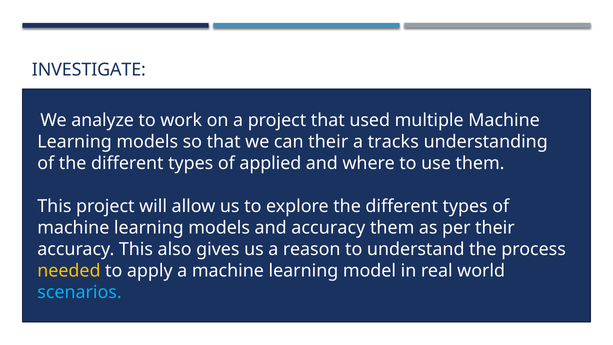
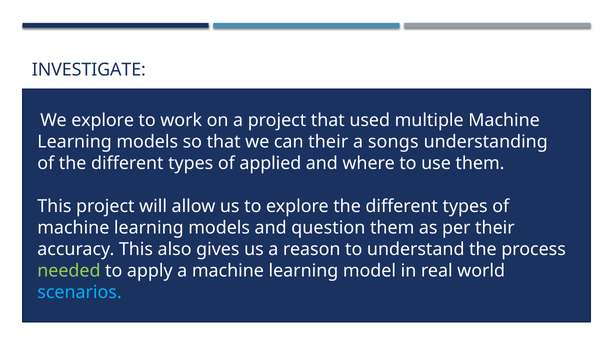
We analyze: analyze -> explore (103, 120)
tracks: tracks -> songs (393, 142)
and accuracy: accuracy -> question (328, 228)
needed colour: yellow -> light green (69, 271)
